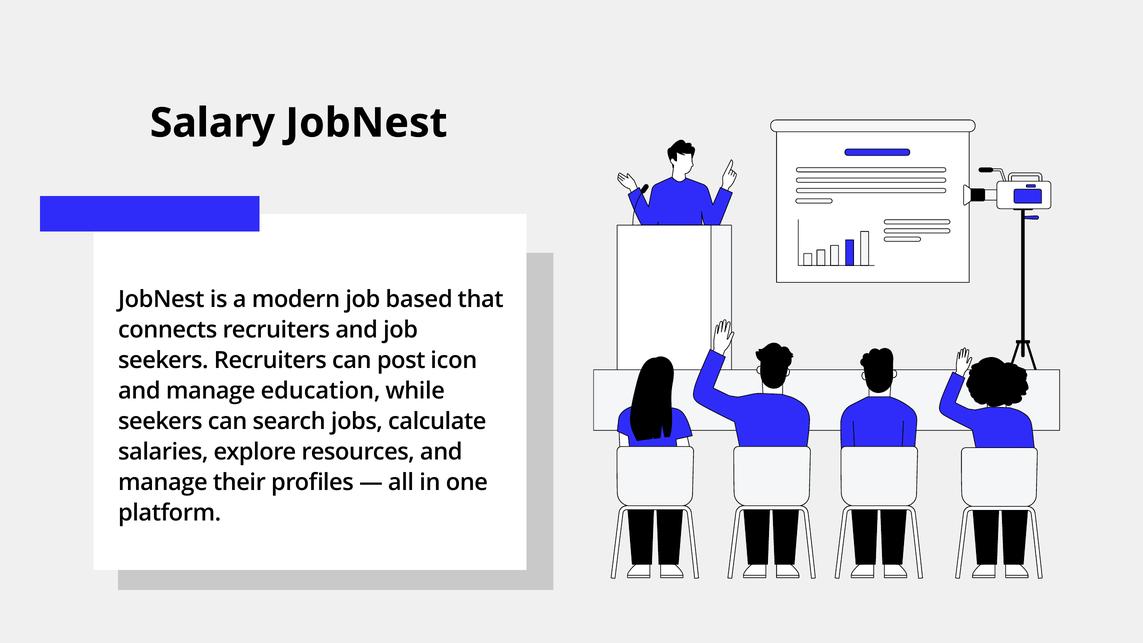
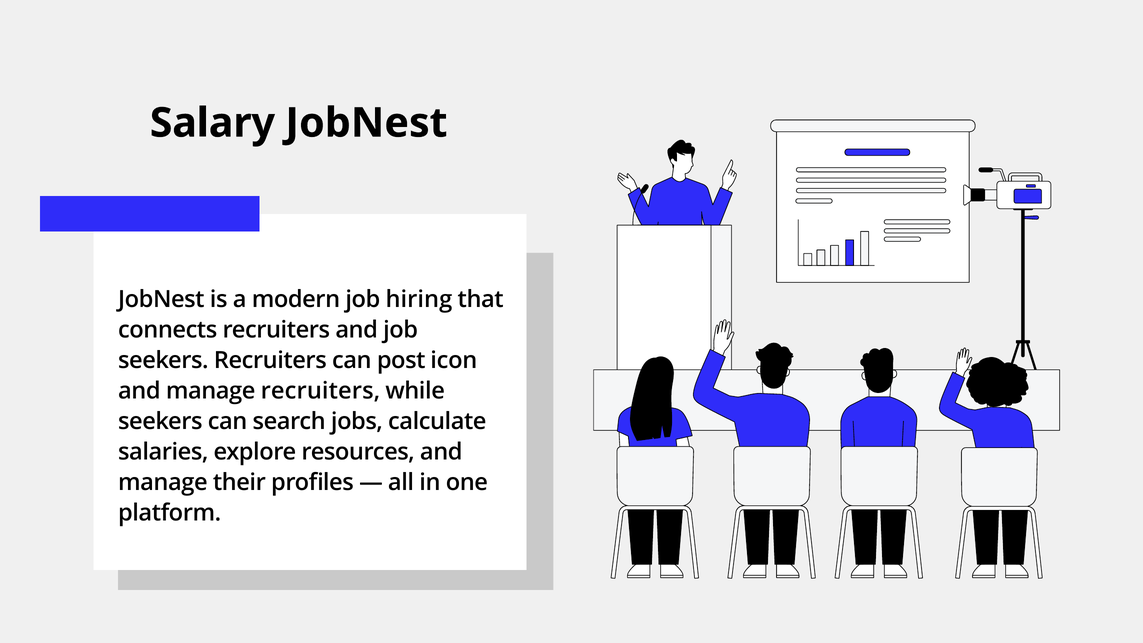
based: based -> hiring (419, 299)
manage education: education -> recruiters (320, 391)
